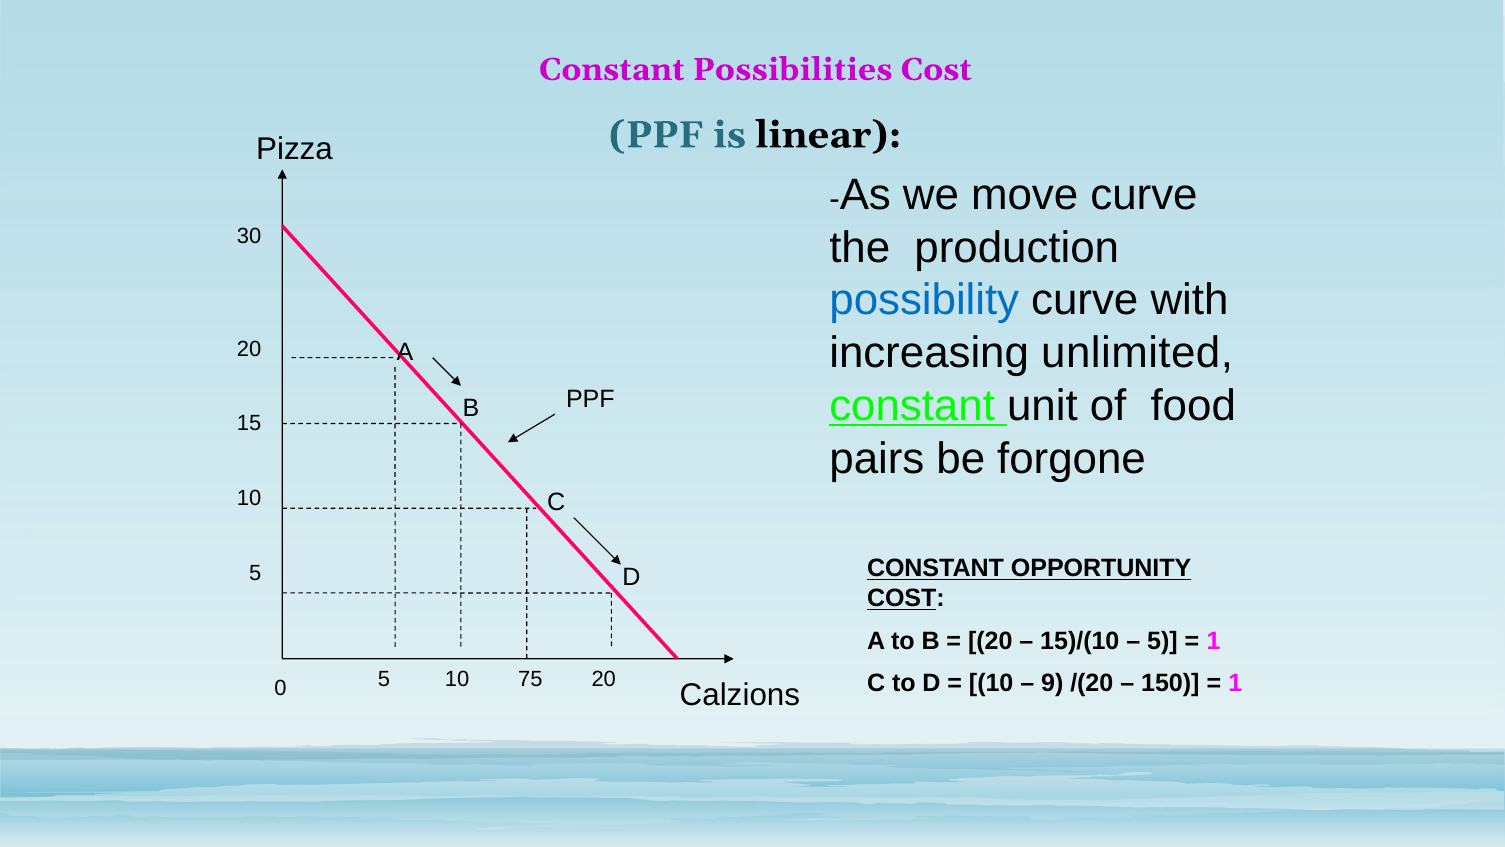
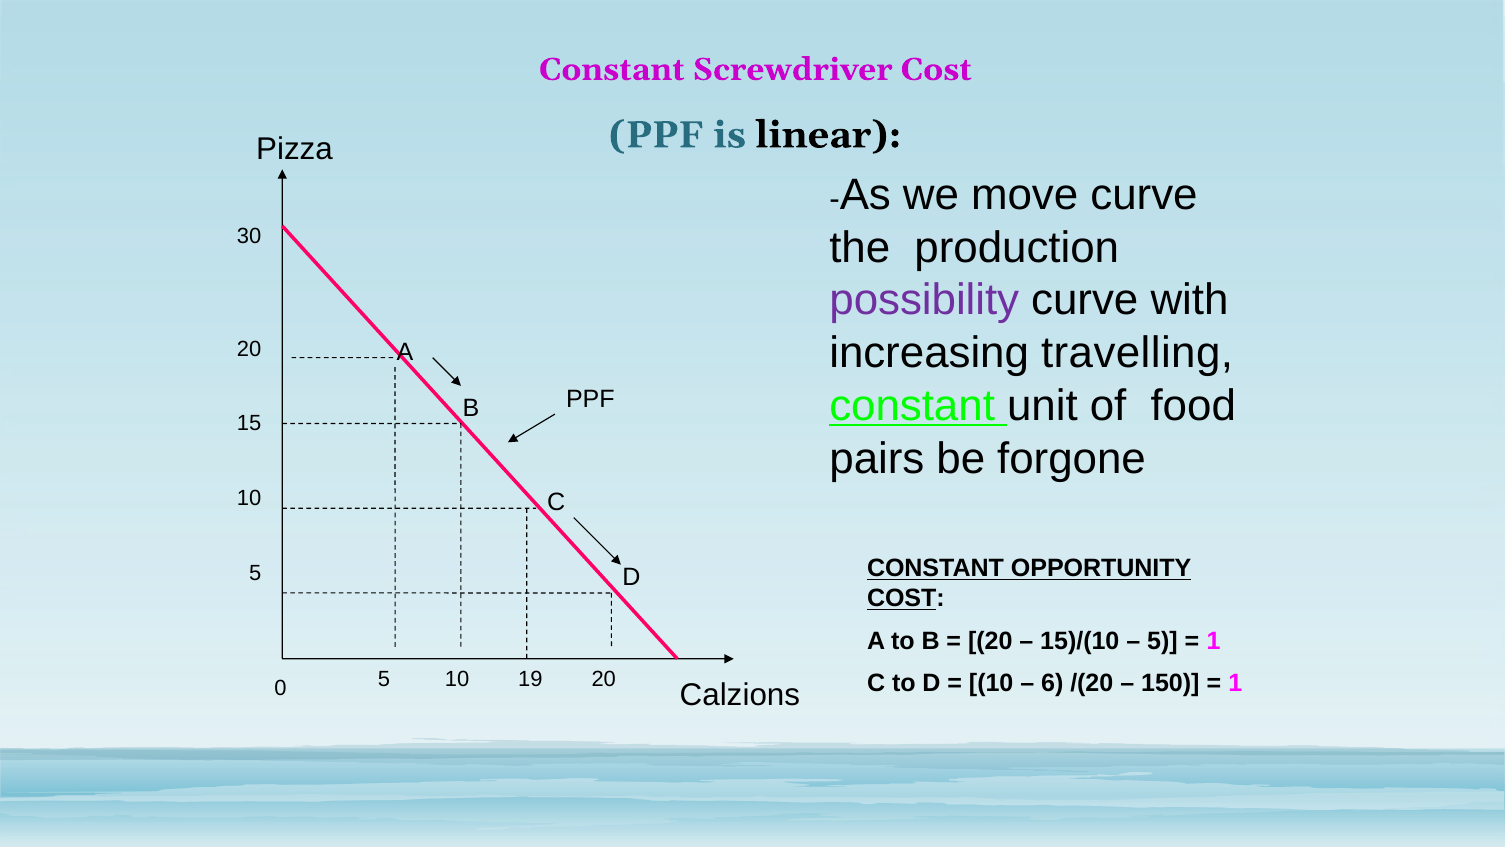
Possibilities: Possibilities -> Screwdriver (793, 69)
possibility colour: blue -> purple (924, 300)
unlimited: unlimited -> travelling (1137, 353)
9: 9 -> 6 (1052, 683)
75: 75 -> 19 (530, 679)
